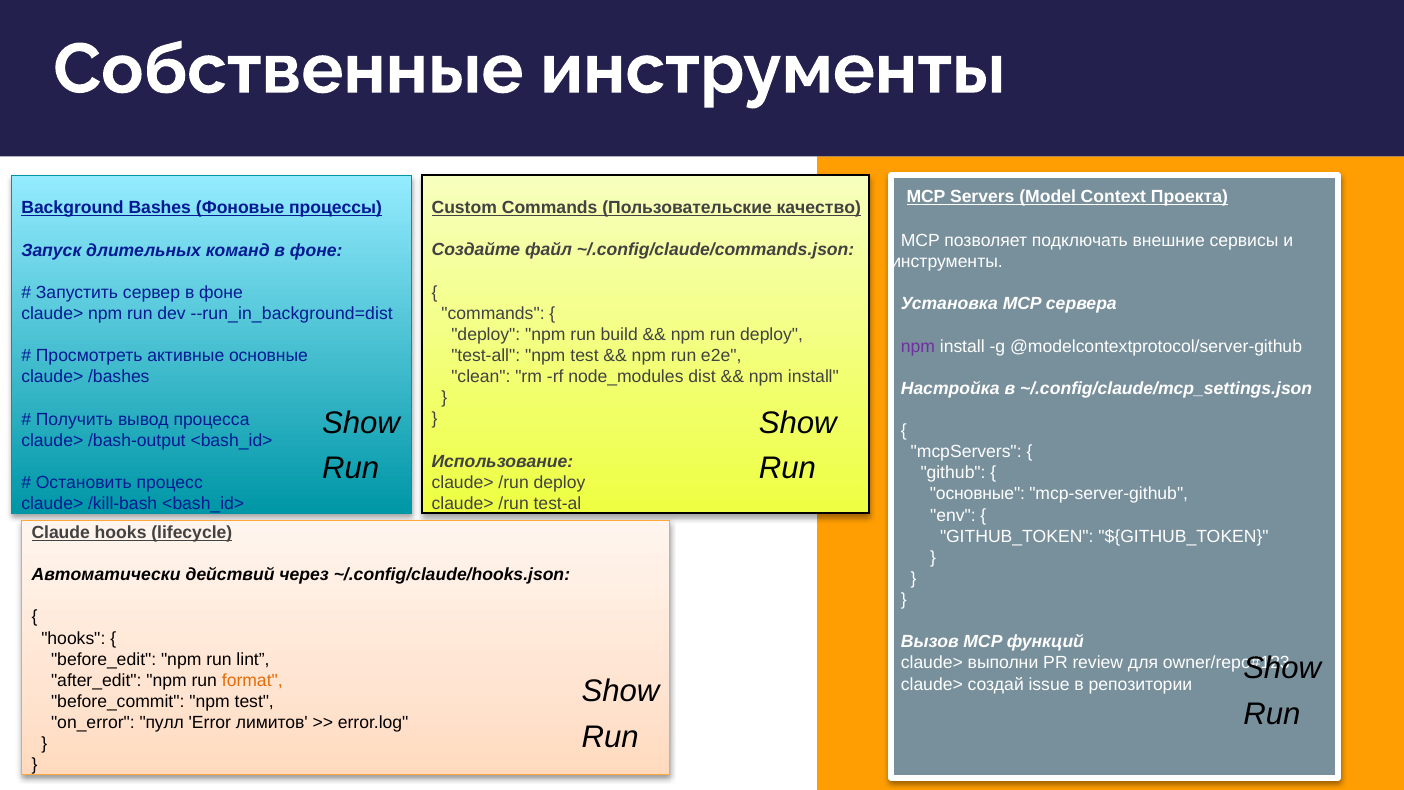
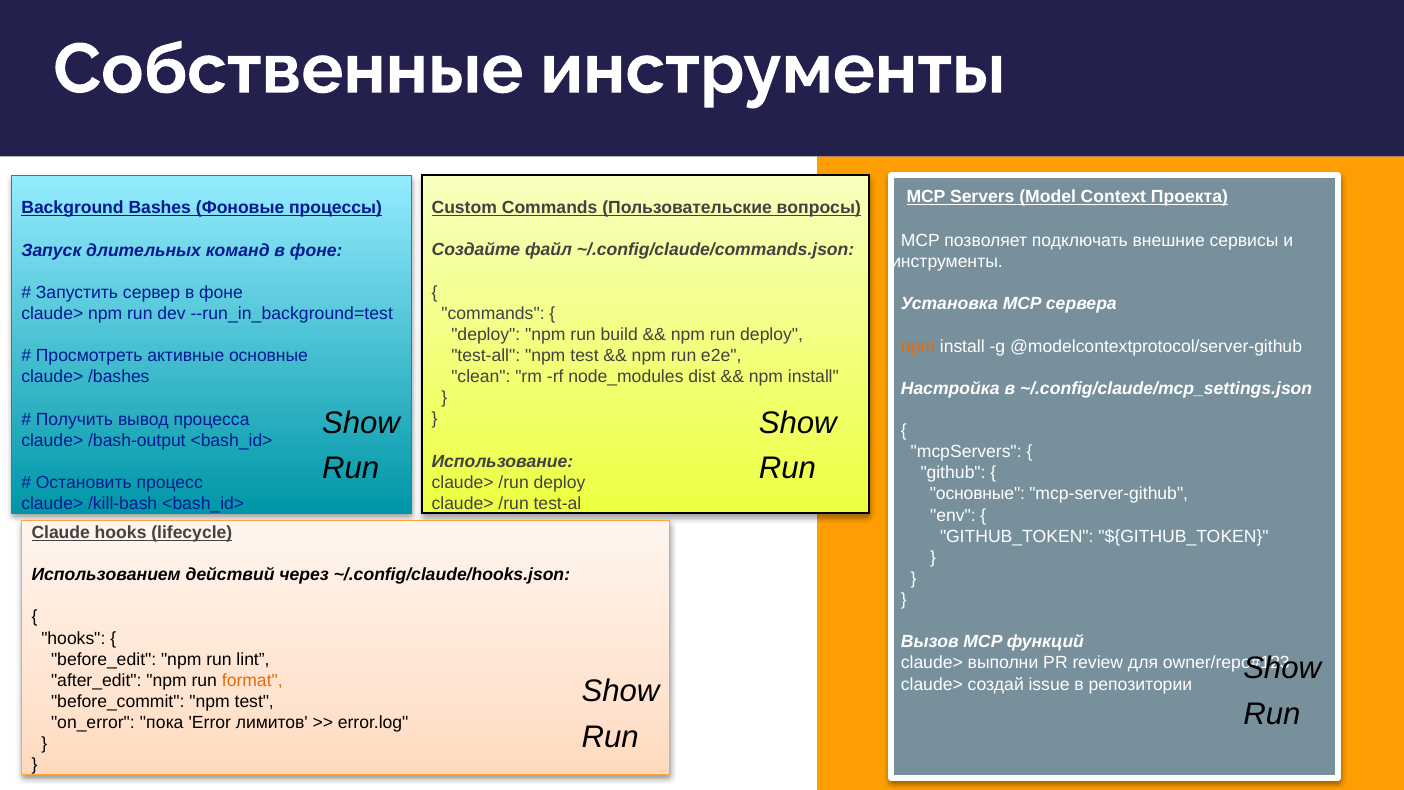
качество: качество -> вопросы (819, 208)
--run_in_background=dist: --run_in_background=dist -> --run_in_background=test (292, 314)
npm colour: purple -> orange (918, 346)
Автоматически: Автоматически -> Использованием (106, 575)
пулл: пулл -> пока (162, 723)
